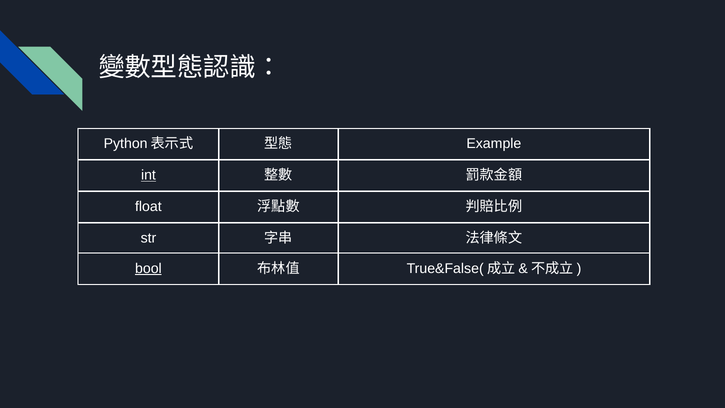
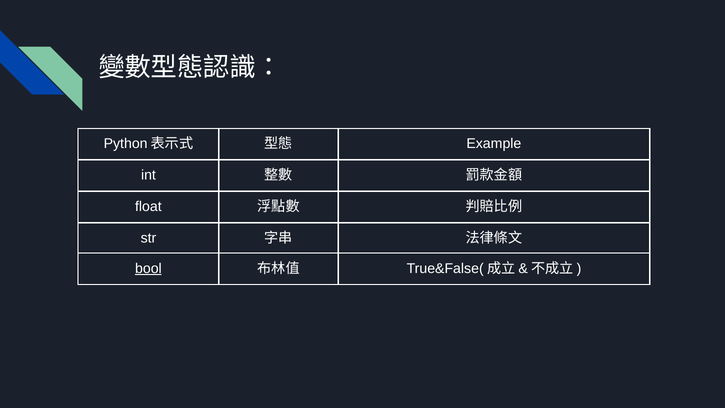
int underline: present -> none (148, 175)
